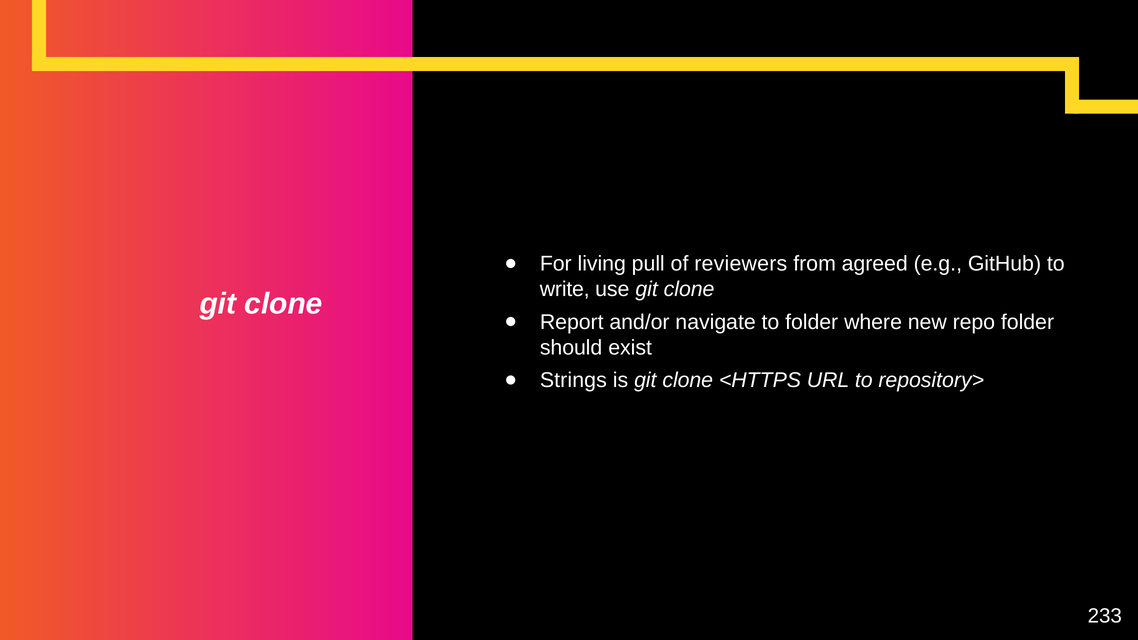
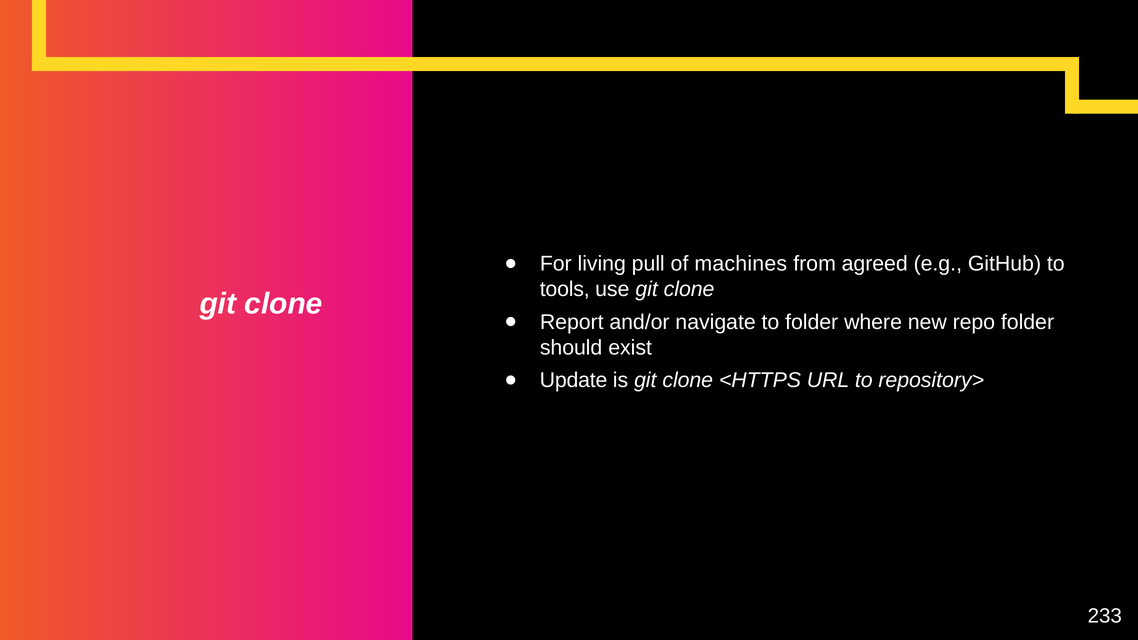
reviewers: reviewers -> machines (741, 264)
write: write -> tools (565, 290)
Strings: Strings -> Update (574, 381)
